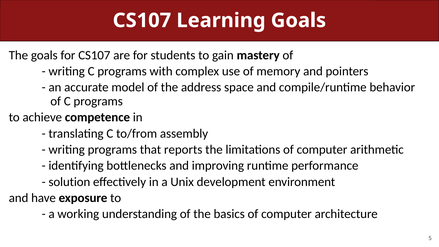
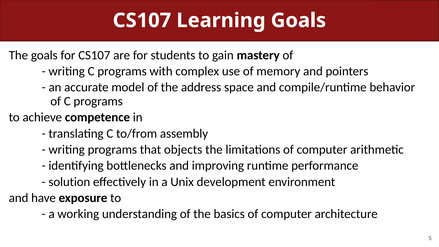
reports: reports -> objects (183, 150)
